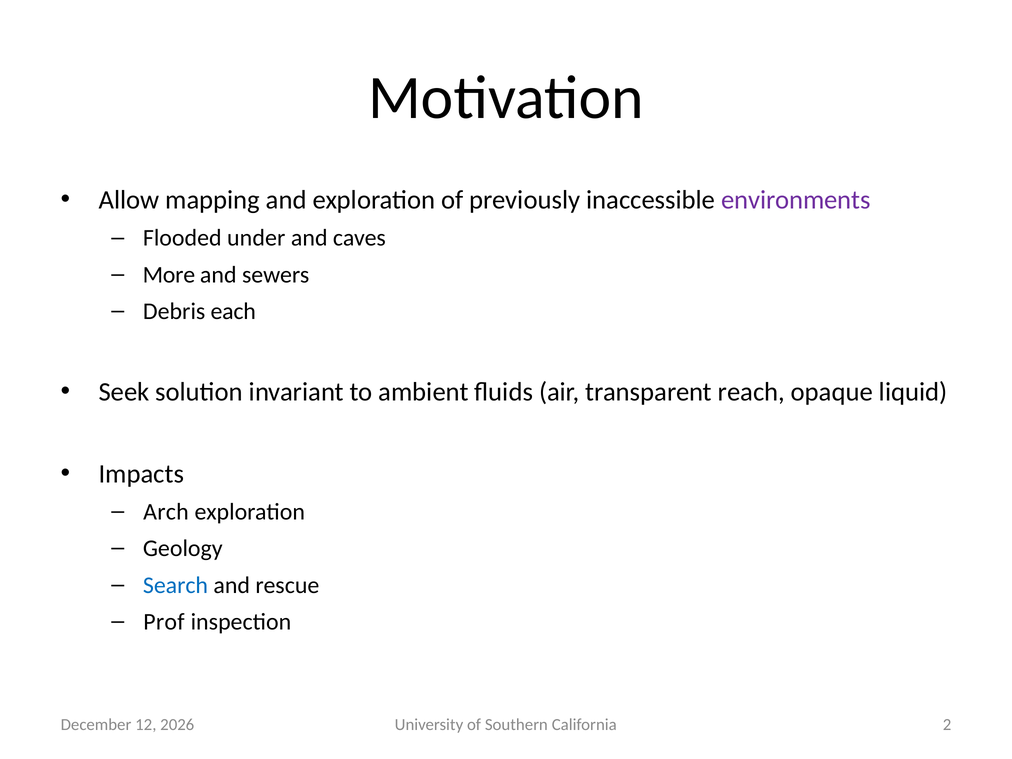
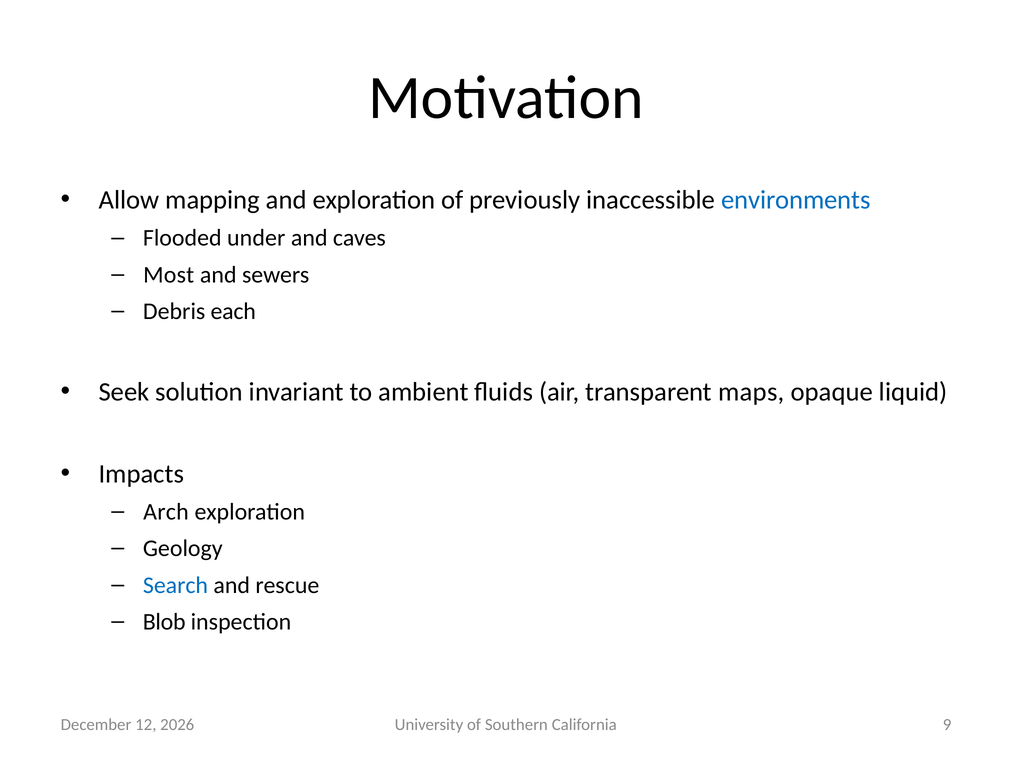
environments colour: purple -> blue (796, 200)
More: More -> Most (169, 275)
reach: reach -> maps (751, 392)
Prof: Prof -> Blob (164, 622)
2: 2 -> 9 (947, 725)
